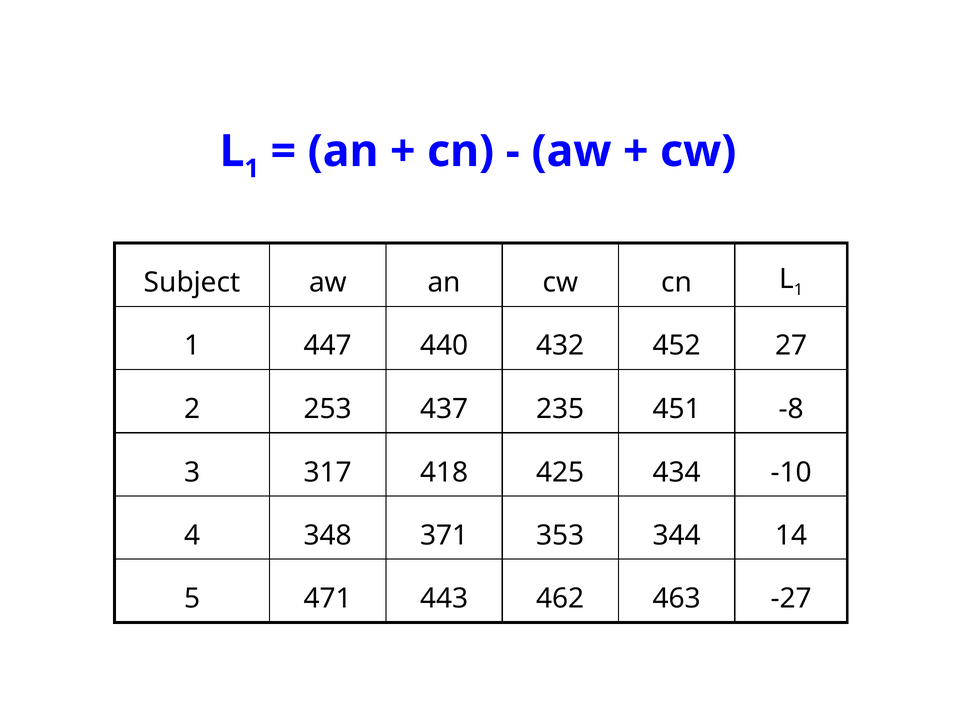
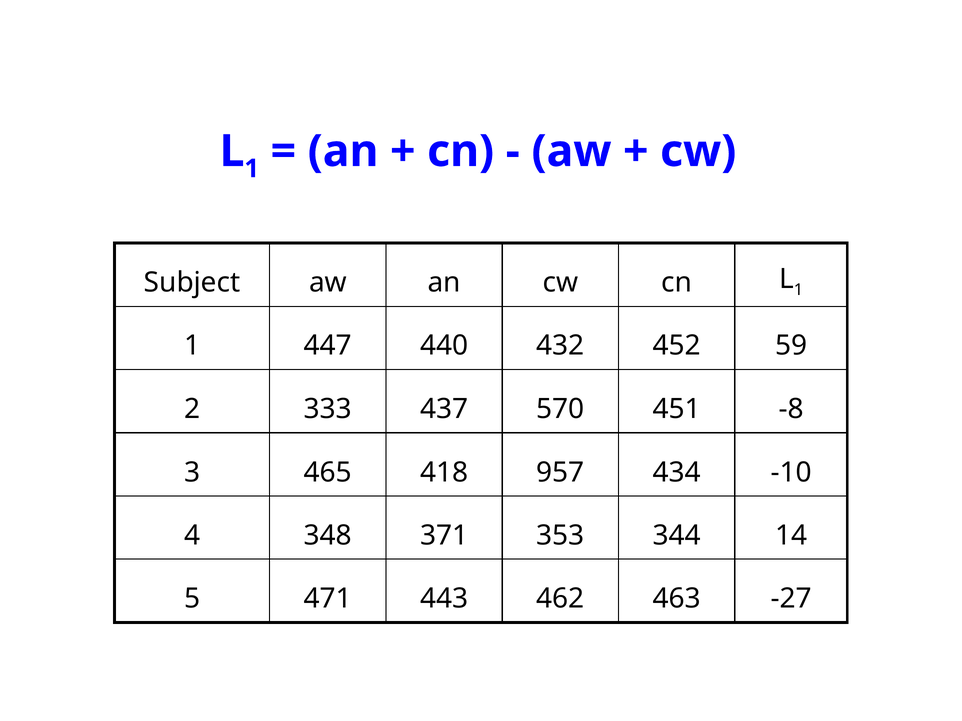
27: 27 -> 59 (791, 346)
253: 253 -> 333 (328, 409)
235: 235 -> 570 (560, 409)
317: 317 -> 465 (328, 473)
425: 425 -> 957 (560, 473)
